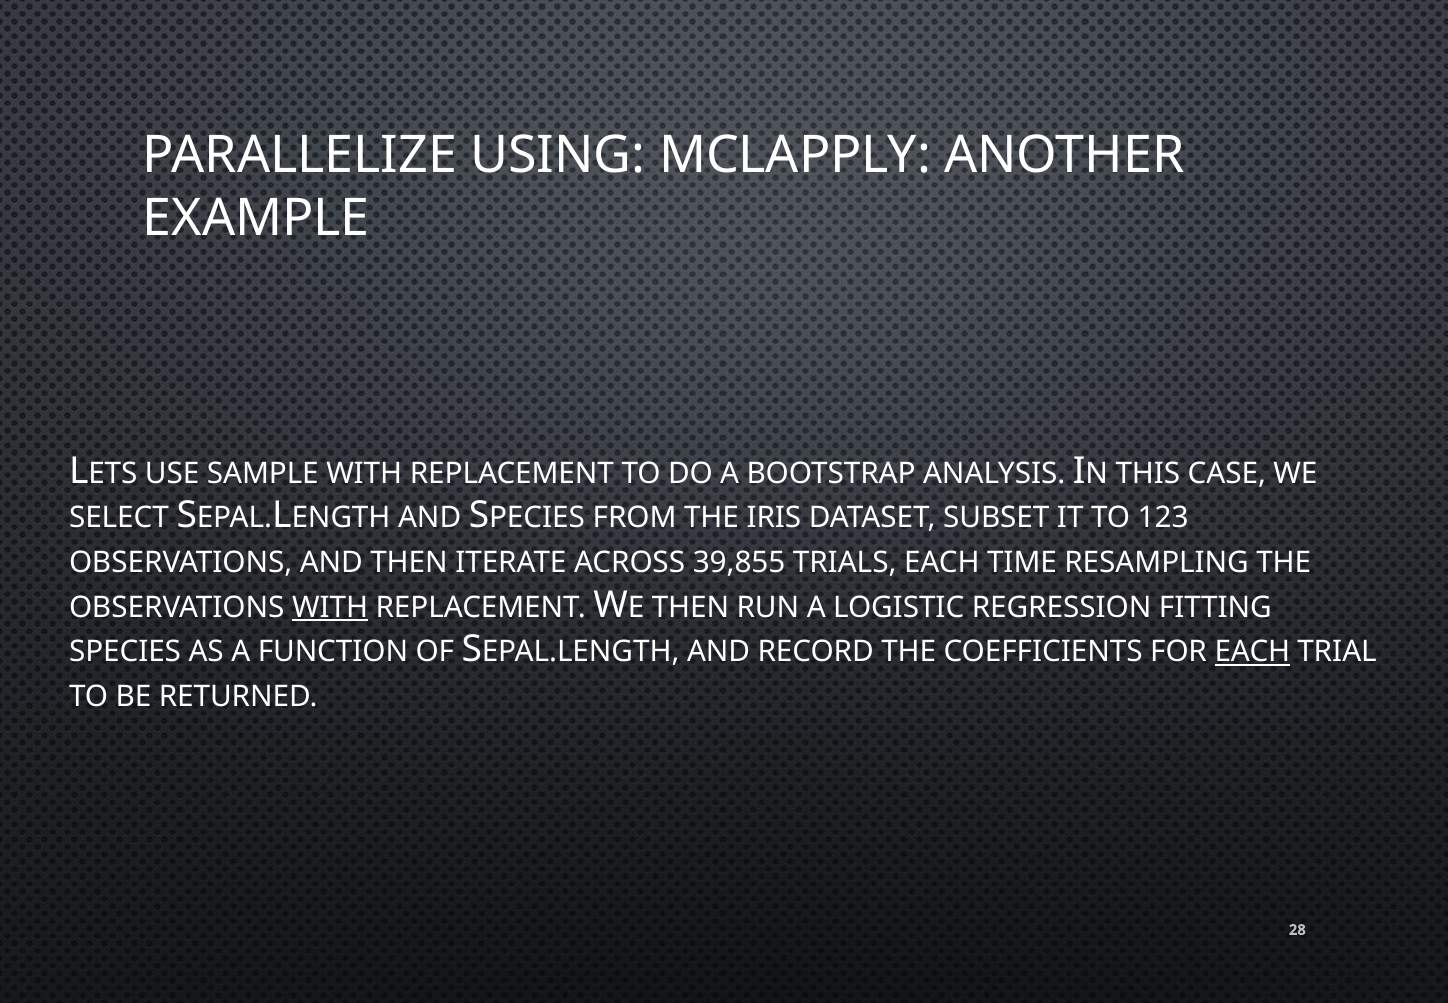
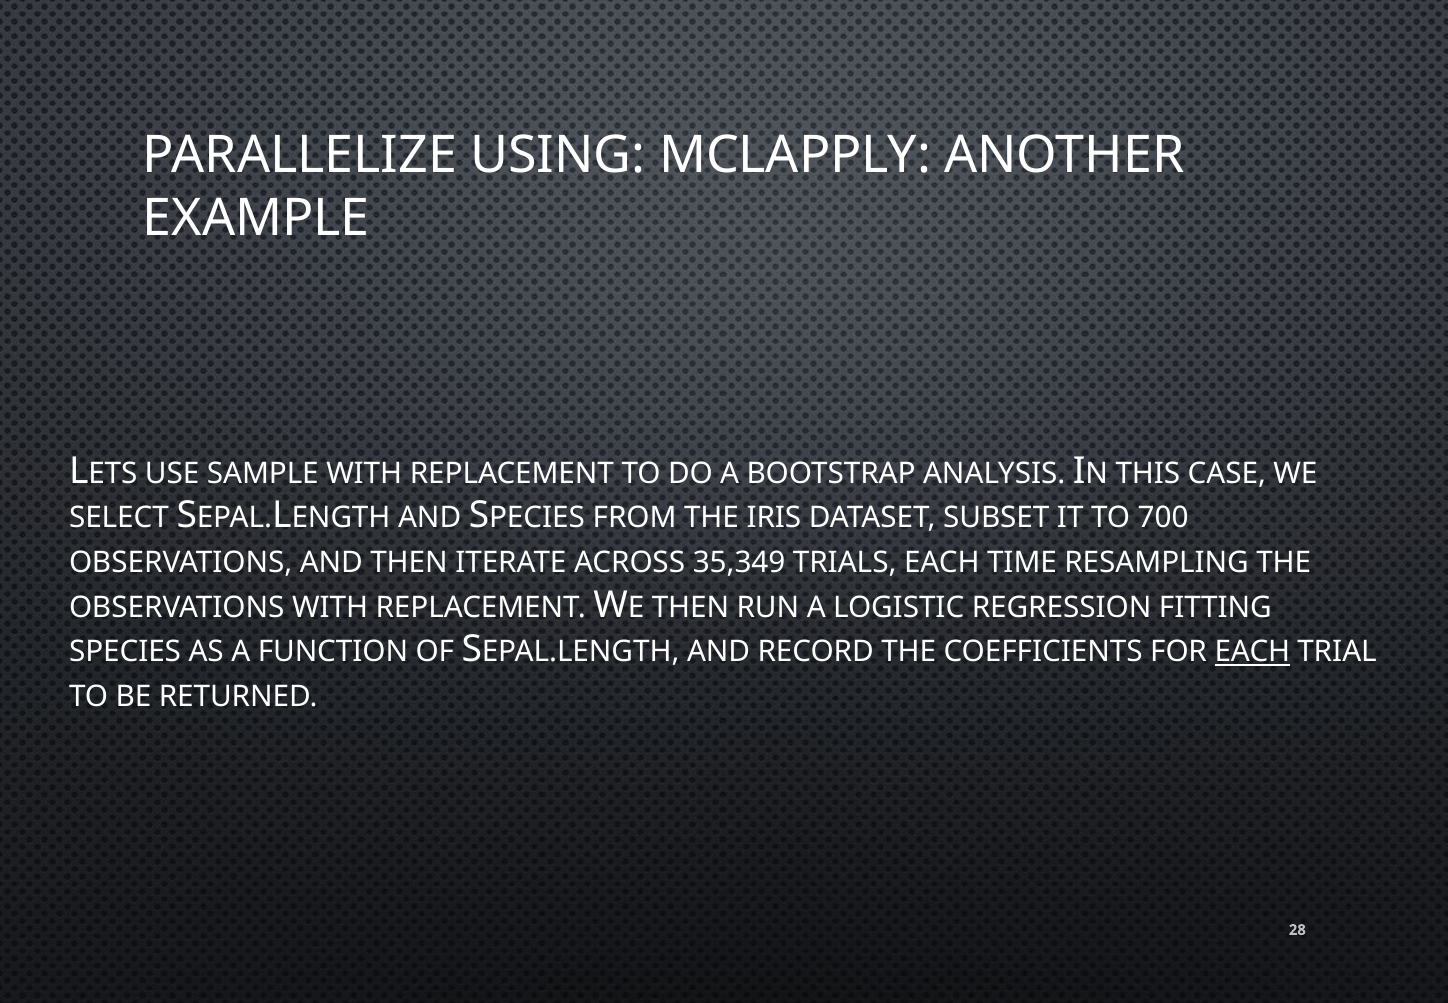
123: 123 -> 700 (1163, 518)
39,855: 39,855 -> 35,349 (739, 562)
WITH underline: present -> none (330, 607)
